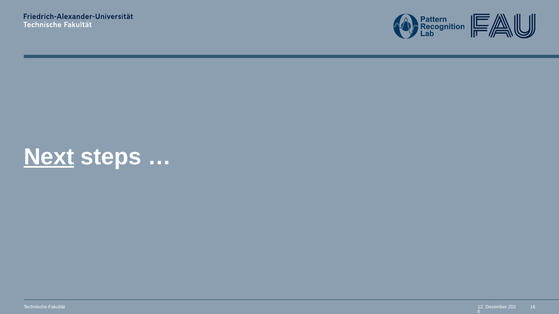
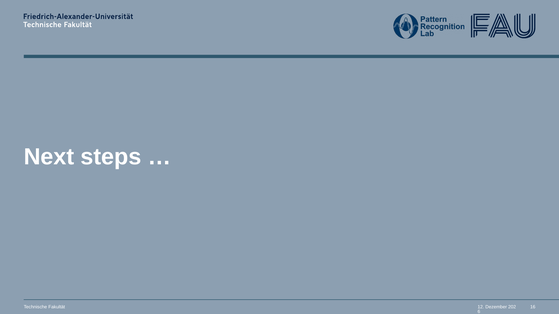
Next underline: present -> none (49, 157)
